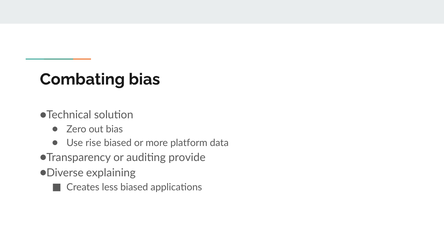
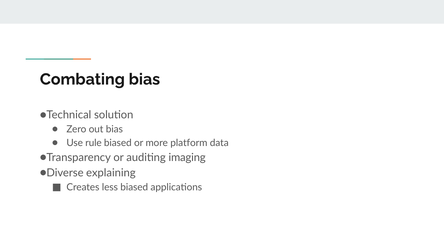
rise: rise -> rule (93, 143)
provide: provide -> imaging (187, 157)
